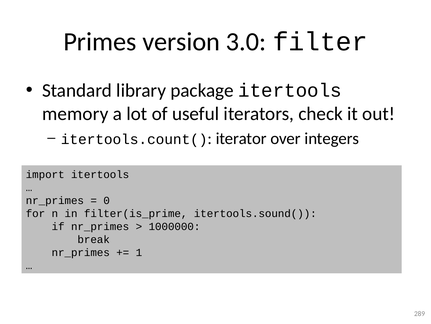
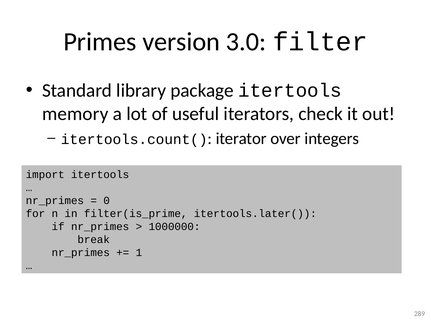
itertools.sound(: itertools.sound( -> itertools.later( (255, 213)
